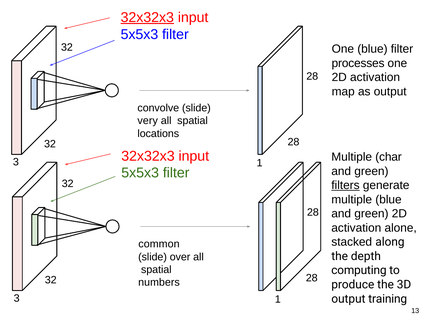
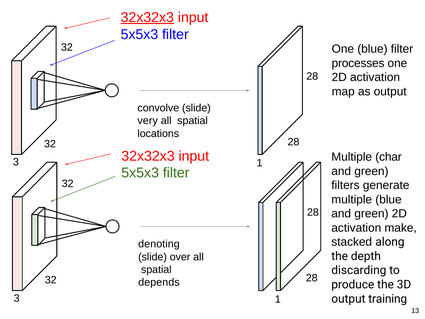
filters underline: present -> none (345, 185)
alone: alone -> make (401, 228)
common: common -> denoting (159, 244)
computing: computing -> discarding (359, 270)
numbers: numbers -> depends (159, 282)
